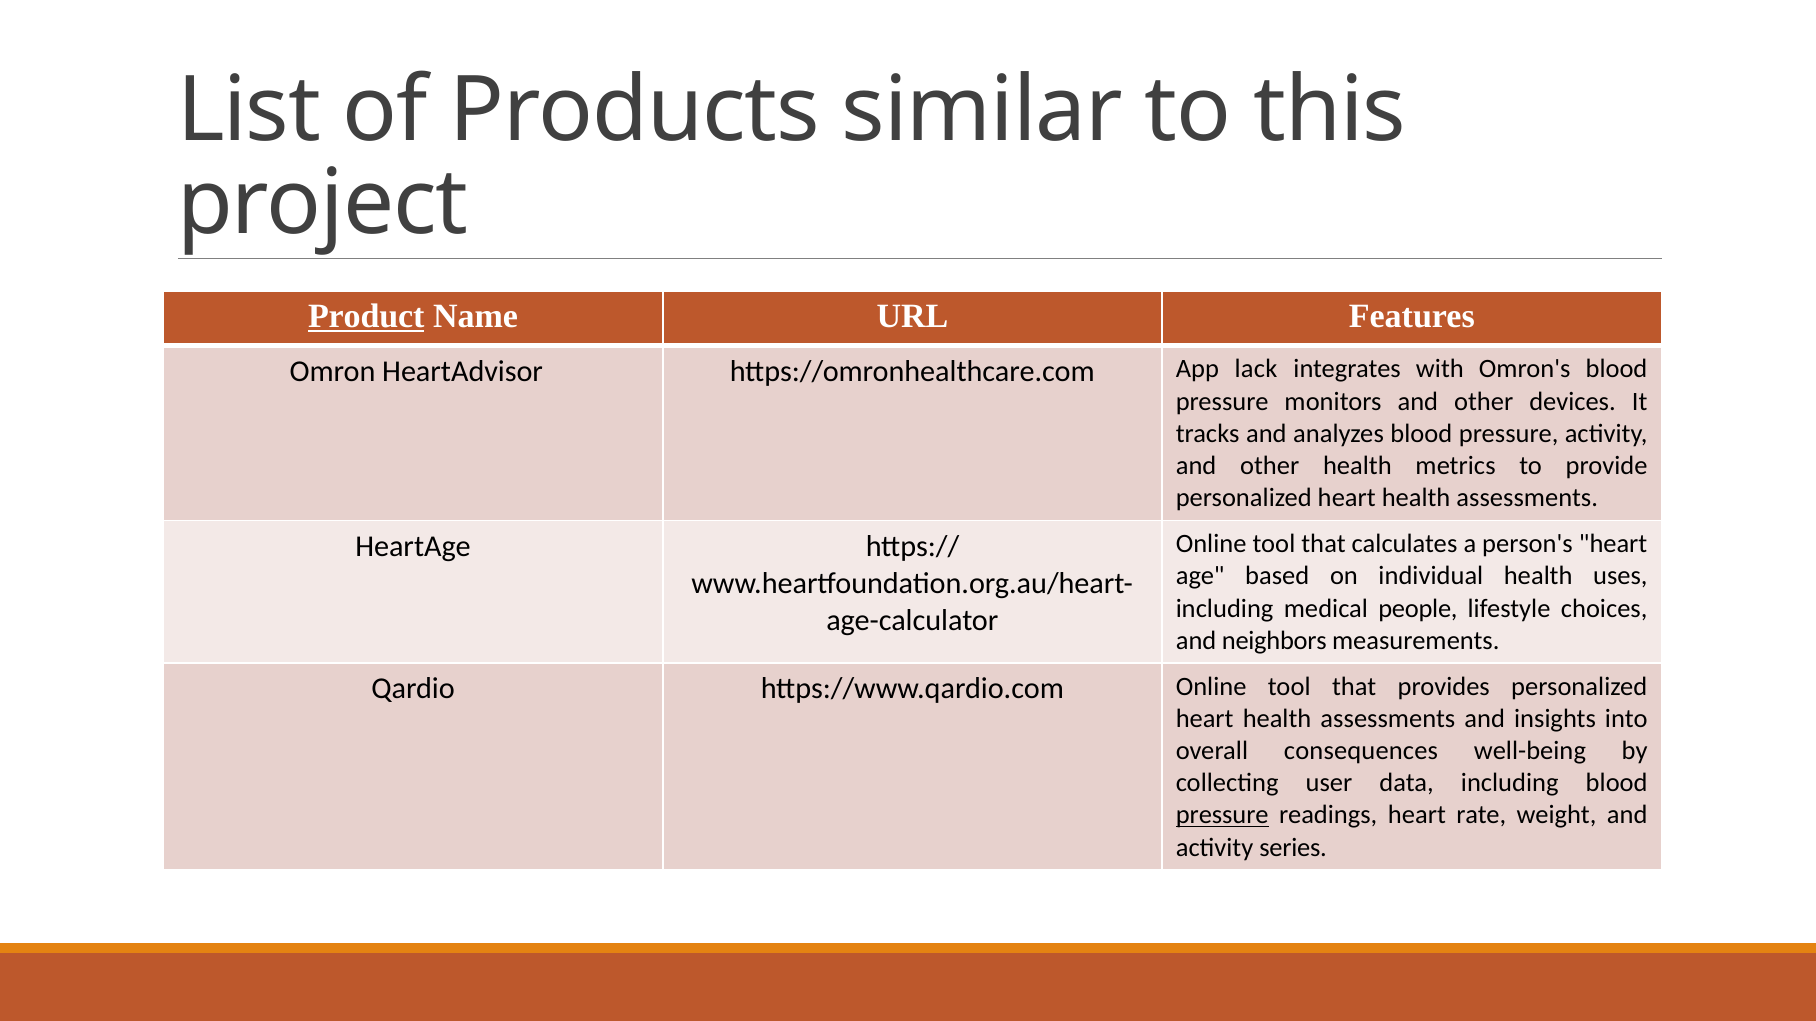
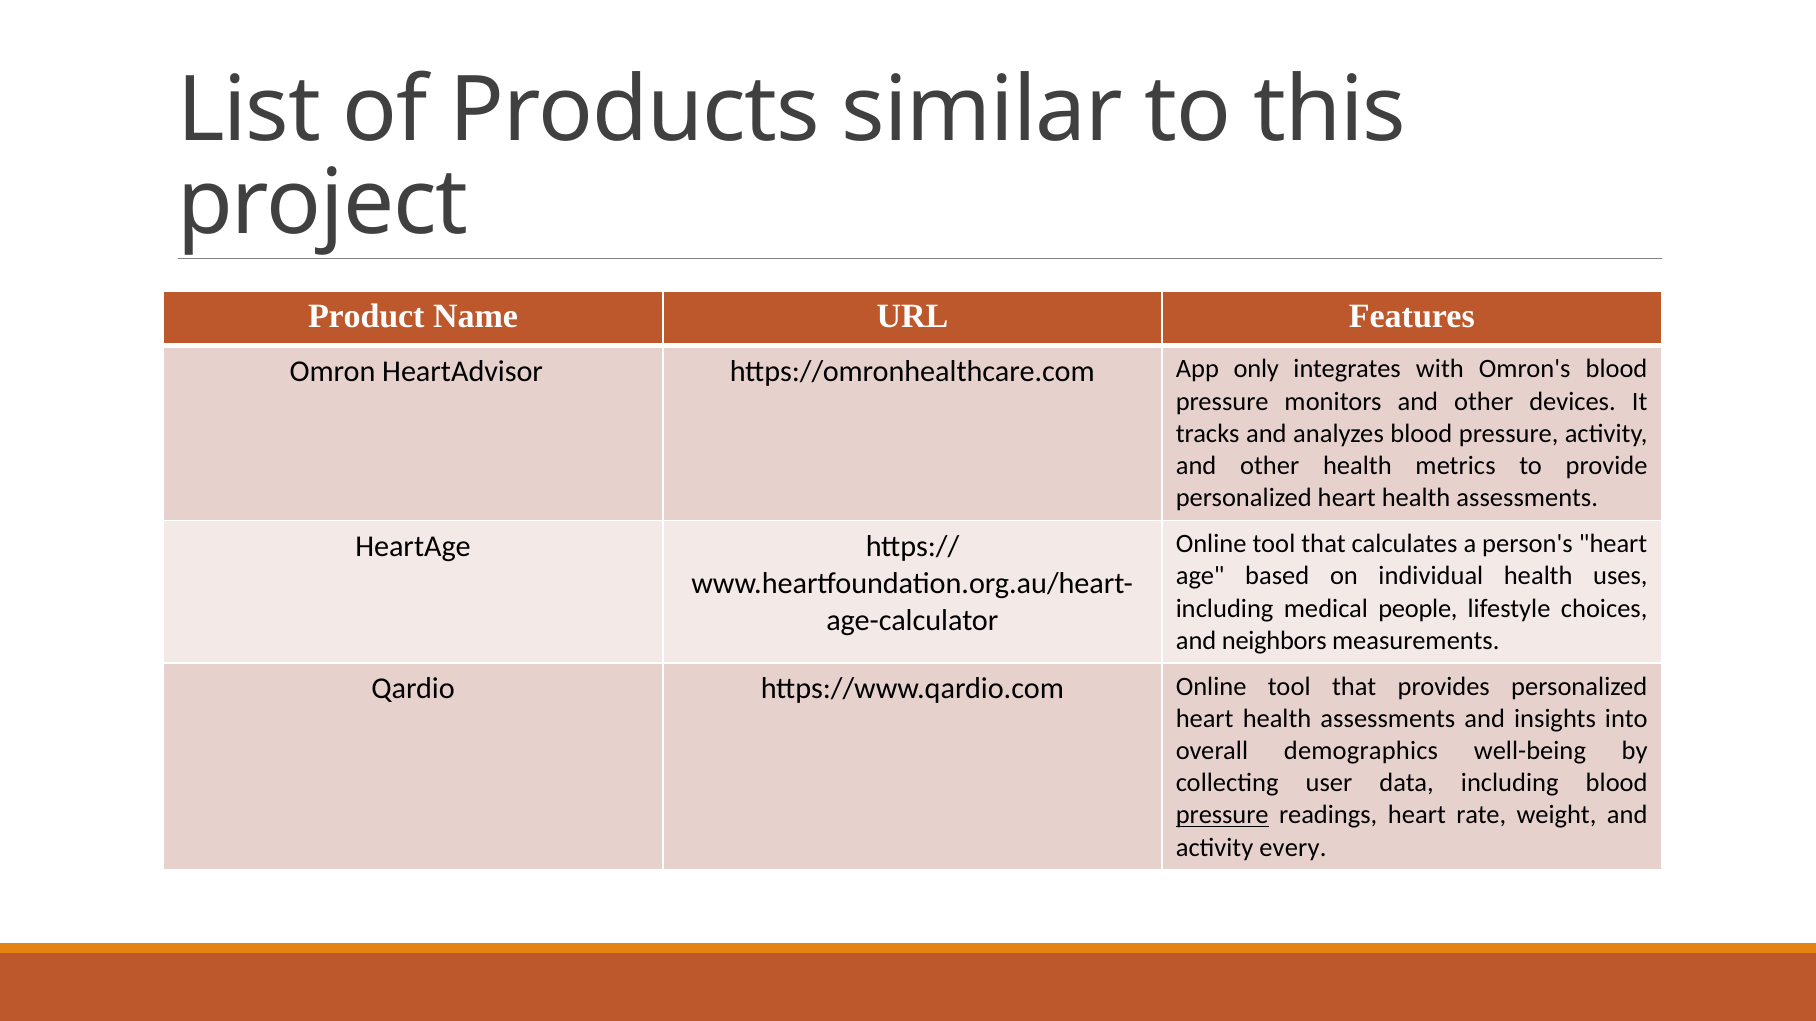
Product underline: present -> none (366, 317)
lack: lack -> only (1256, 369)
consequences: consequences -> demographics (1361, 751)
series: series -> every (1293, 848)
